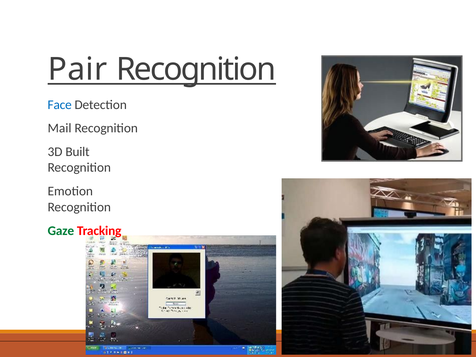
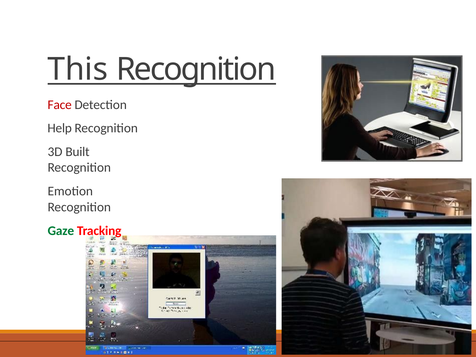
Pair: Pair -> This (78, 69)
Face colour: blue -> red (60, 105)
Mail: Mail -> Help (60, 128)
